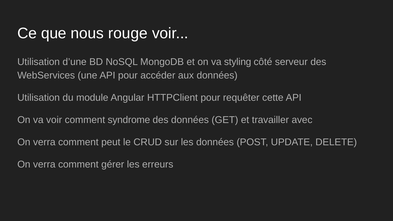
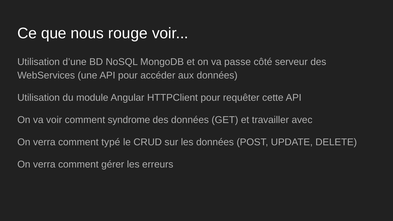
styling: styling -> passe (238, 62)
peut: peut -> typé (111, 142)
